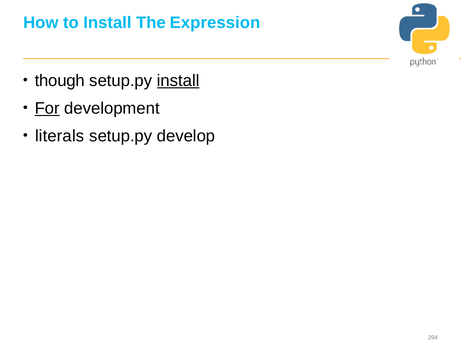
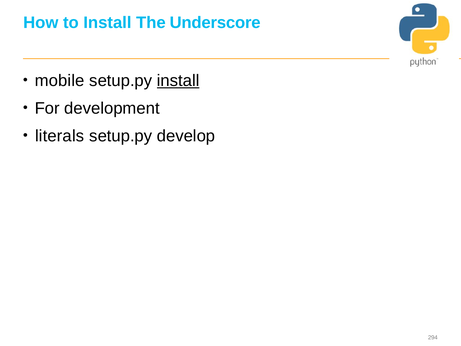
Expression: Expression -> Underscore (215, 23)
though: though -> mobile (60, 81)
For underline: present -> none (47, 108)
